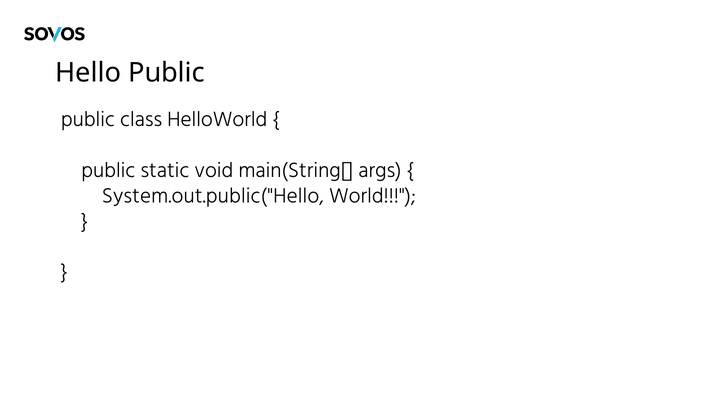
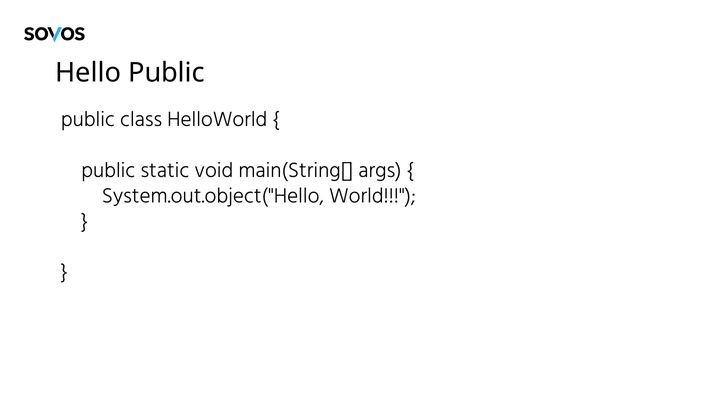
System.out.public("Hello: System.out.public("Hello -> System.out.object("Hello (213, 196)
